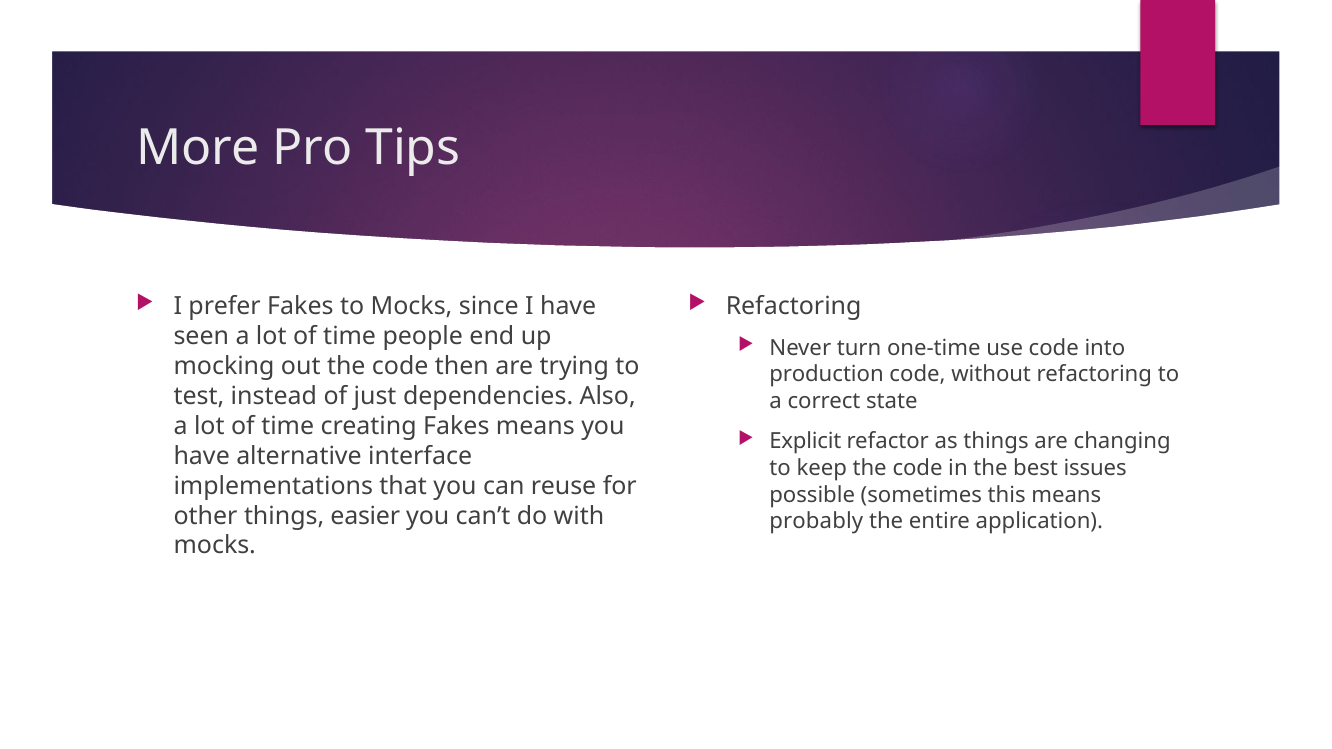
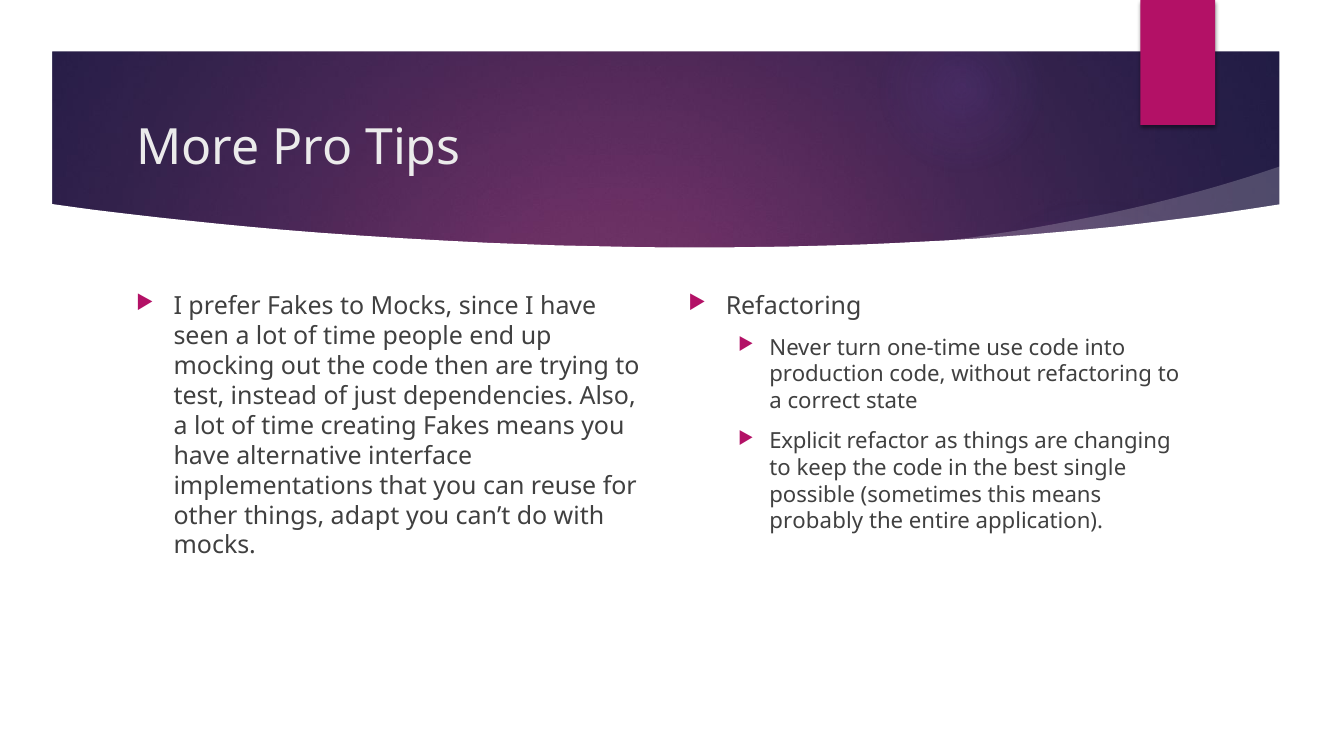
issues: issues -> single (1095, 468)
easier: easier -> adapt (365, 516)
